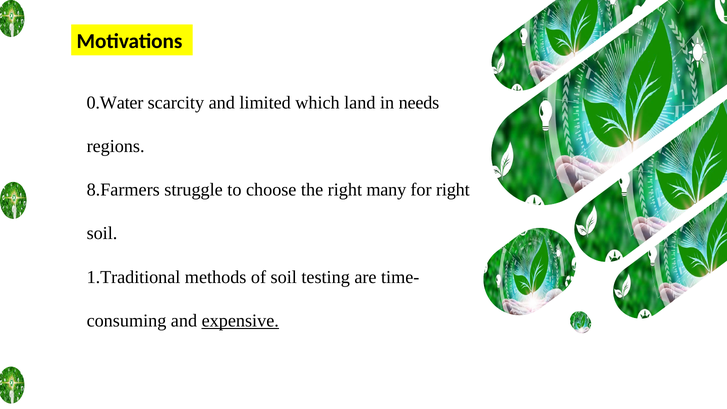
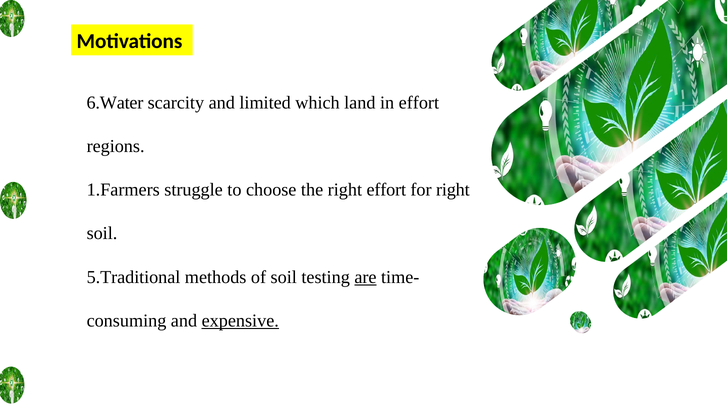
0.Water: 0.Water -> 6.Water (115, 102)
in needs: needs -> effort (419, 102)
8.Farmers: 8.Farmers -> 1.Farmers (123, 190)
right many: many -> effort (386, 190)
1.Traditional: 1.Traditional -> 5.Traditional (133, 277)
are underline: none -> present (365, 277)
